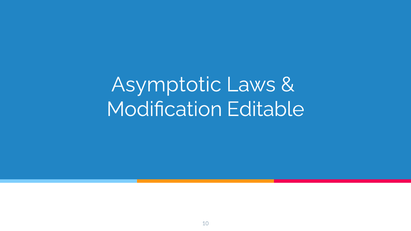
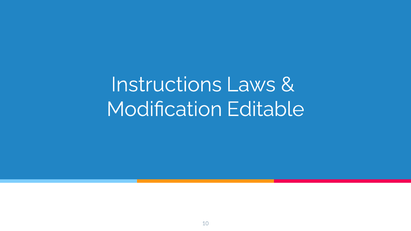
Asymptotic: Asymptotic -> Instructions (166, 85)
